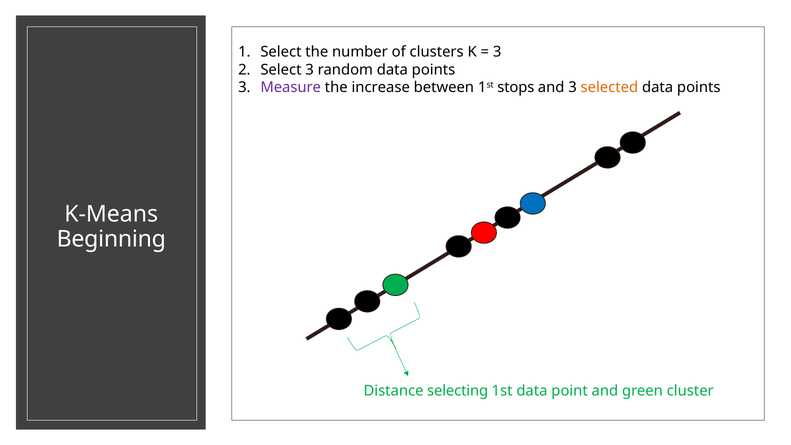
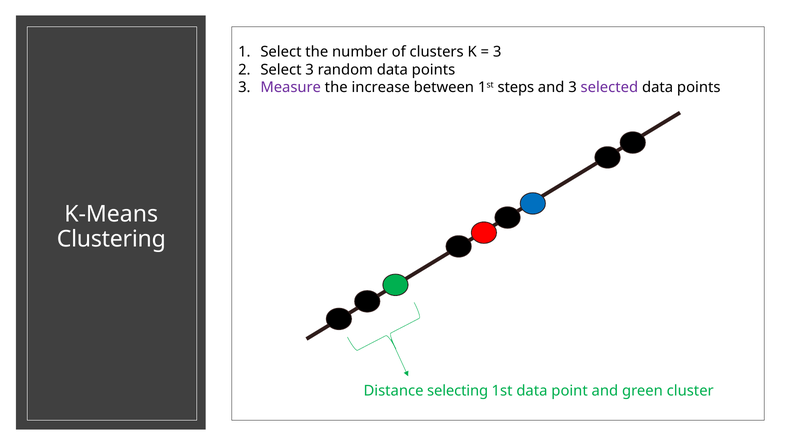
stops: stops -> steps (516, 88)
selected colour: orange -> purple (609, 88)
Beginning: Beginning -> Clustering (111, 239)
